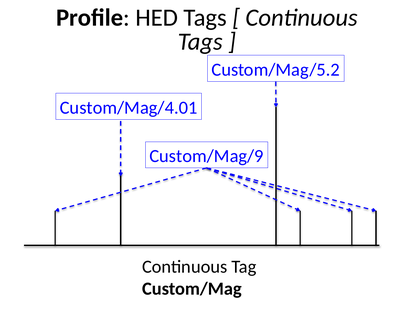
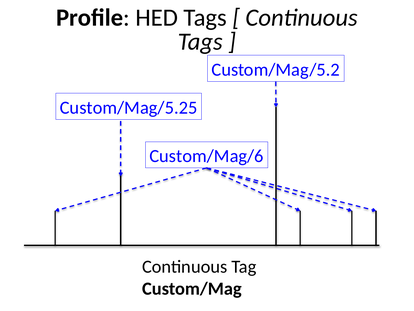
Custom/Mag/4.01: Custom/Mag/4.01 -> Custom/Mag/5.25 (129, 108)
Custom/Mag/9: Custom/Mag/9 -> Custom/Mag/6 (207, 156)
